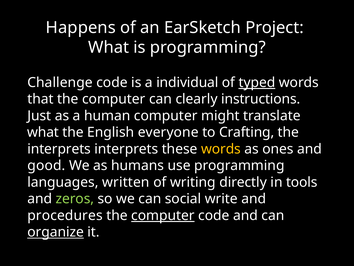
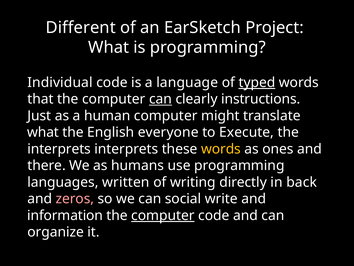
Happens: Happens -> Different (81, 28)
Challenge: Challenge -> Individual (60, 82)
individual: individual -> language (187, 82)
can underline: none -> present (160, 99)
Crafting: Crafting -> Execute (247, 132)
good: good -> there (47, 165)
tools: tools -> back (302, 182)
zeros colour: light green -> pink (75, 199)
procedures: procedures -> information (65, 215)
organize underline: present -> none (56, 232)
